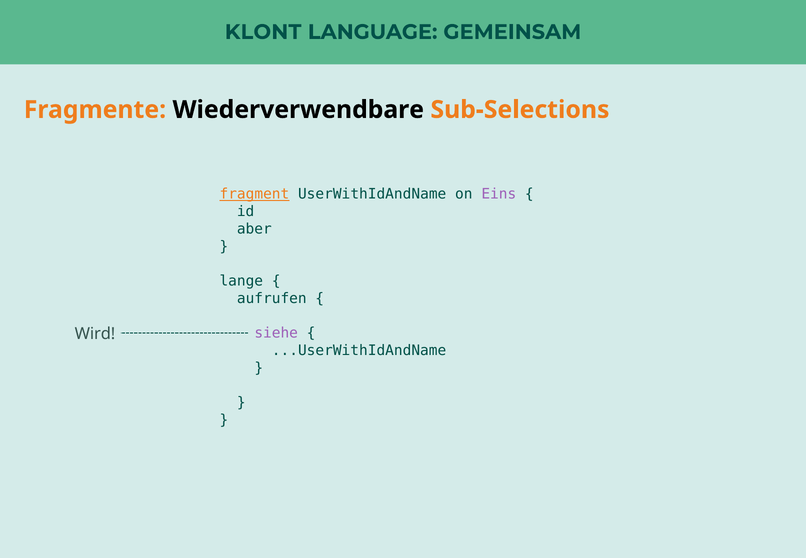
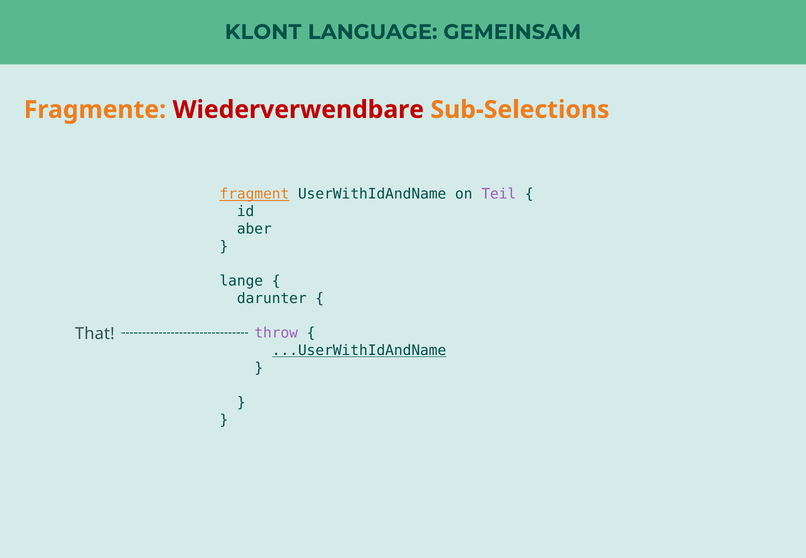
Wiederverwendbare colour: black -> red (298, 110)
Eins: Eins -> Teil (499, 194)
aufrufen: aufrufen -> darunter (272, 298)
siehe: siehe -> throw (276, 333)
Wird: Wird -> That (95, 334)
...UserWithIdAndName underline: none -> present (359, 350)
